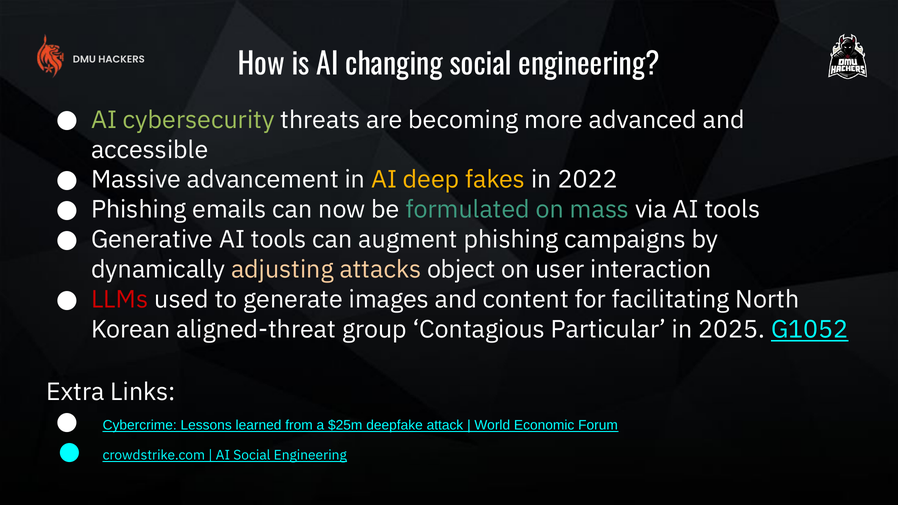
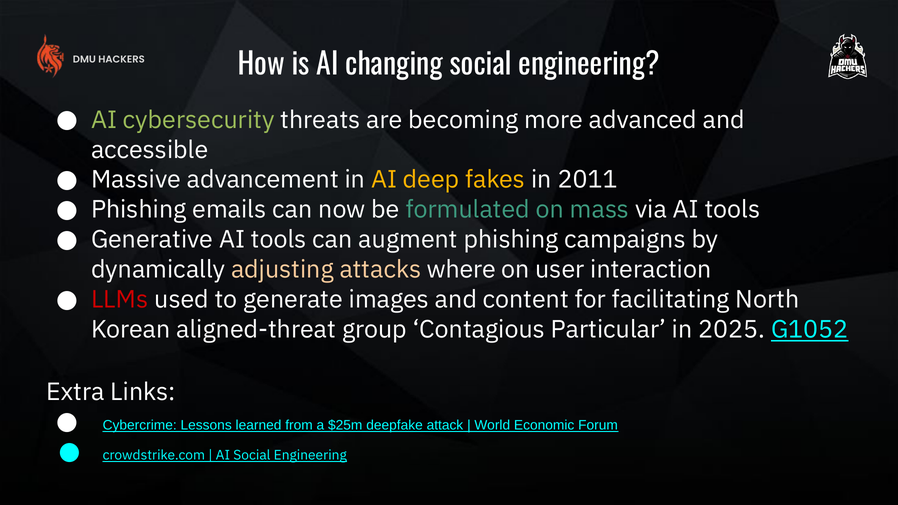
2022: 2022 -> 2011 (588, 180)
object: object -> where (461, 270)
